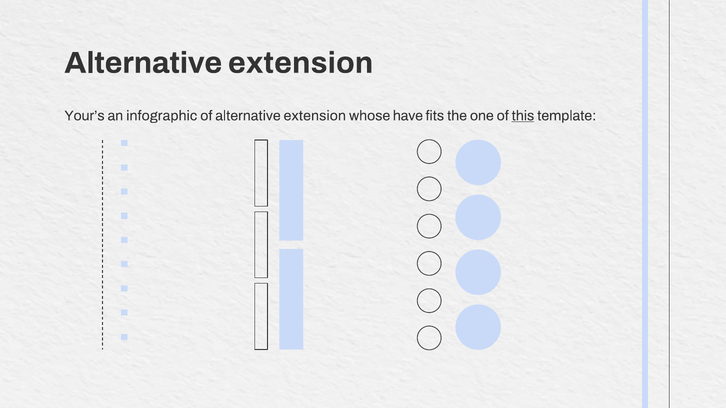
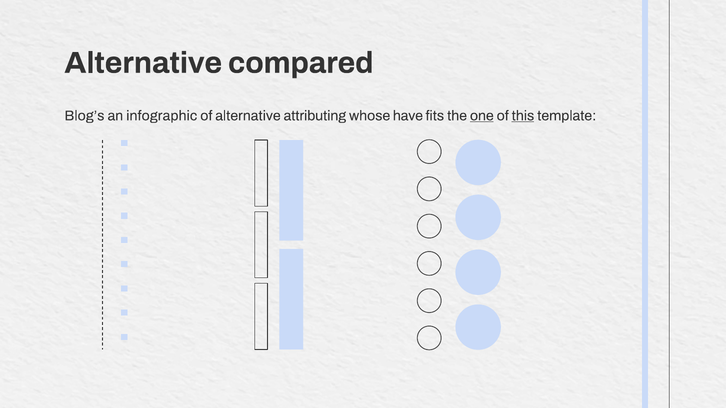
extension: extension -> compared (301, 63)
Your’s: Your’s -> Blog’s (84, 116)
of alternative extension: extension -> attributing (315, 116)
one underline: none -> present (482, 116)
